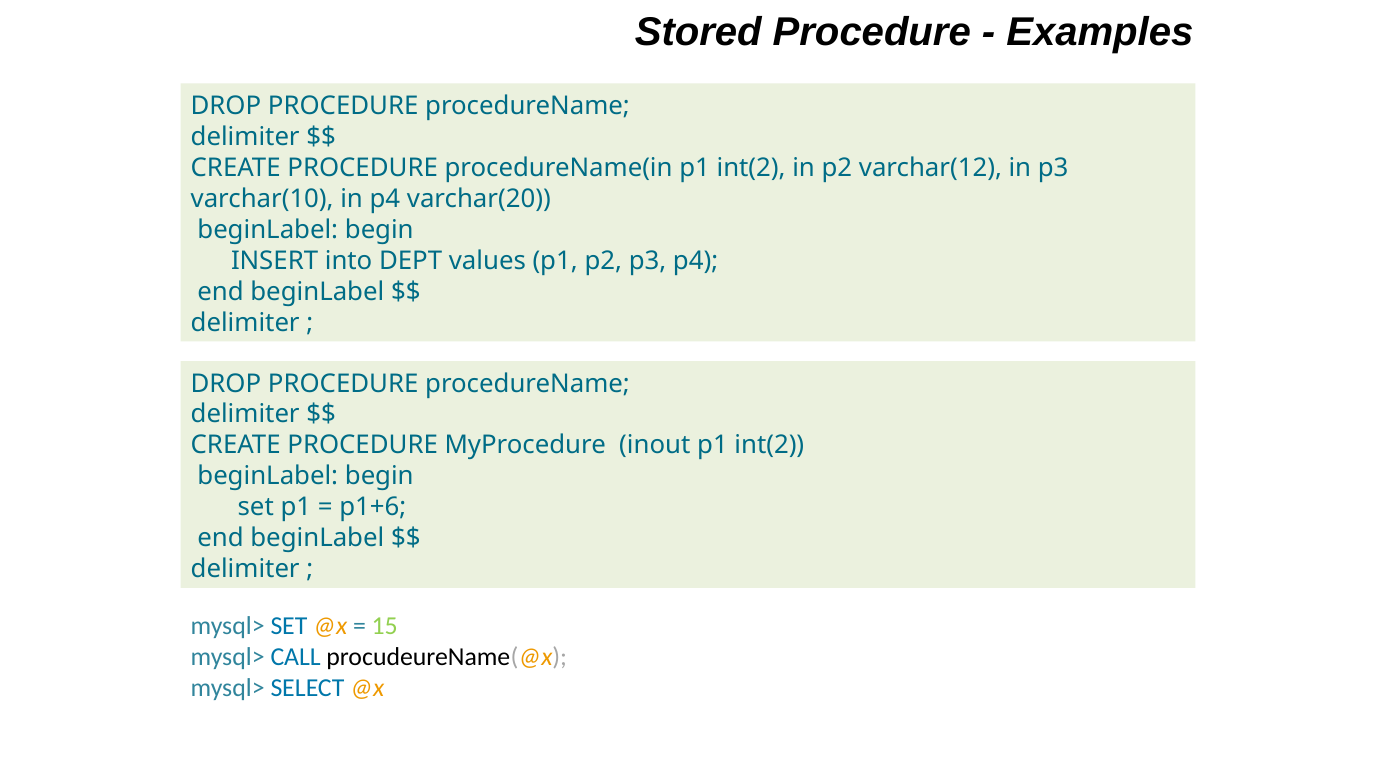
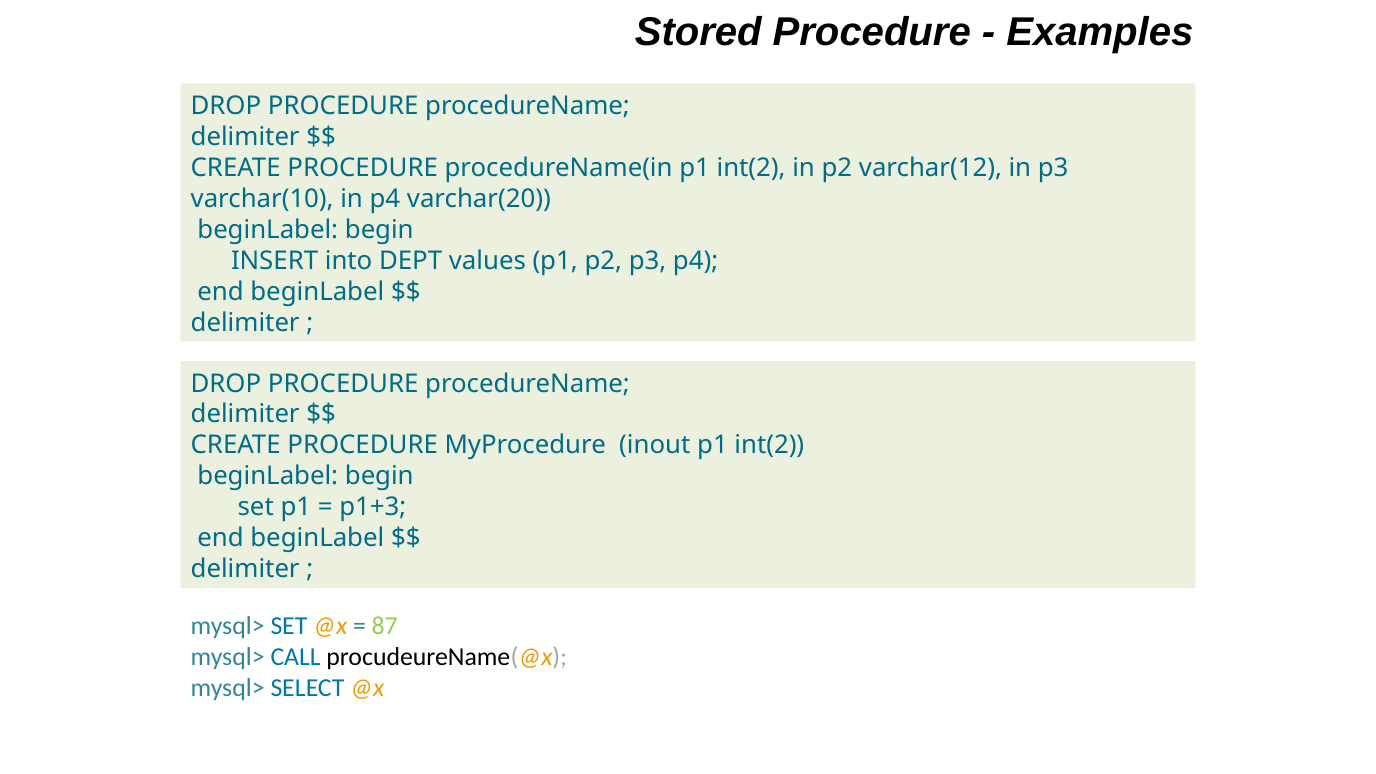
p1+6: p1+6 -> p1+3 (373, 507)
15: 15 -> 87 (385, 627)
